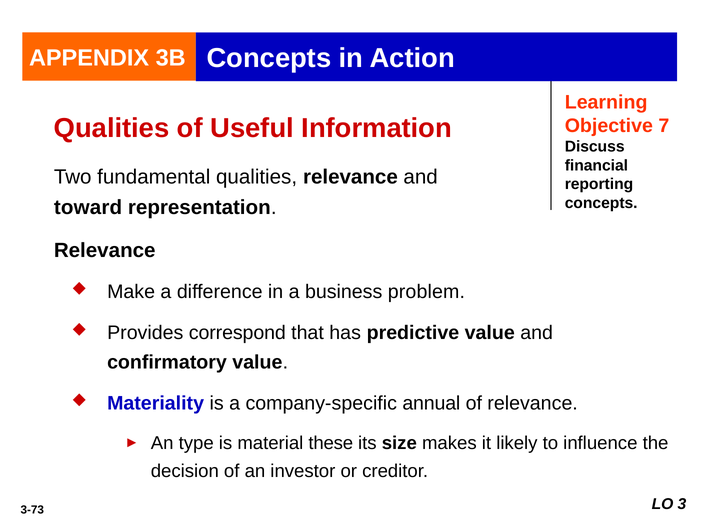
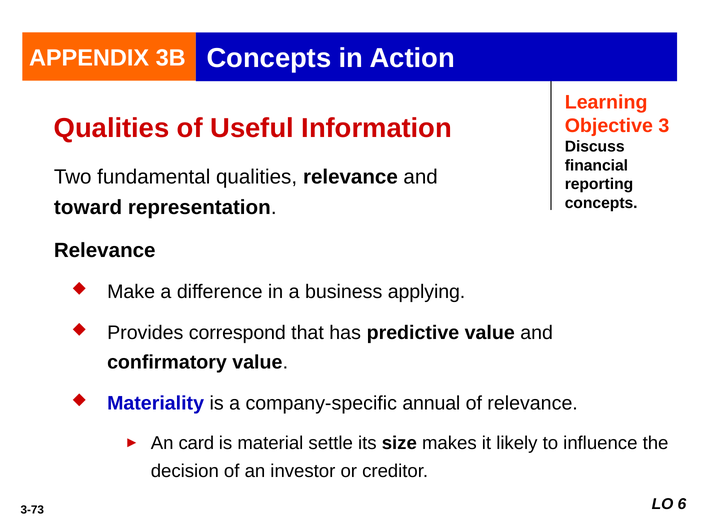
7: 7 -> 3 (664, 126)
problem: problem -> applying (427, 292)
type: type -> card (196, 444)
these: these -> settle (331, 444)
3: 3 -> 6 (682, 505)
